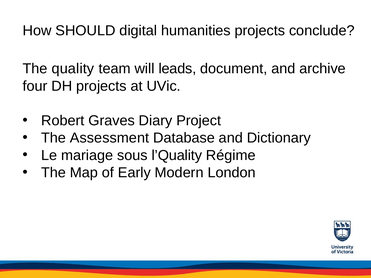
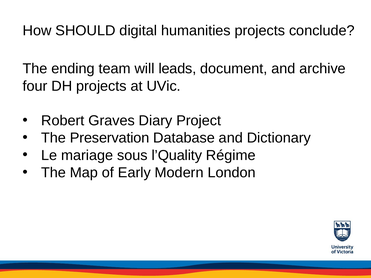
quality: quality -> ending (73, 69)
Assessment: Assessment -> Preservation (110, 138)
